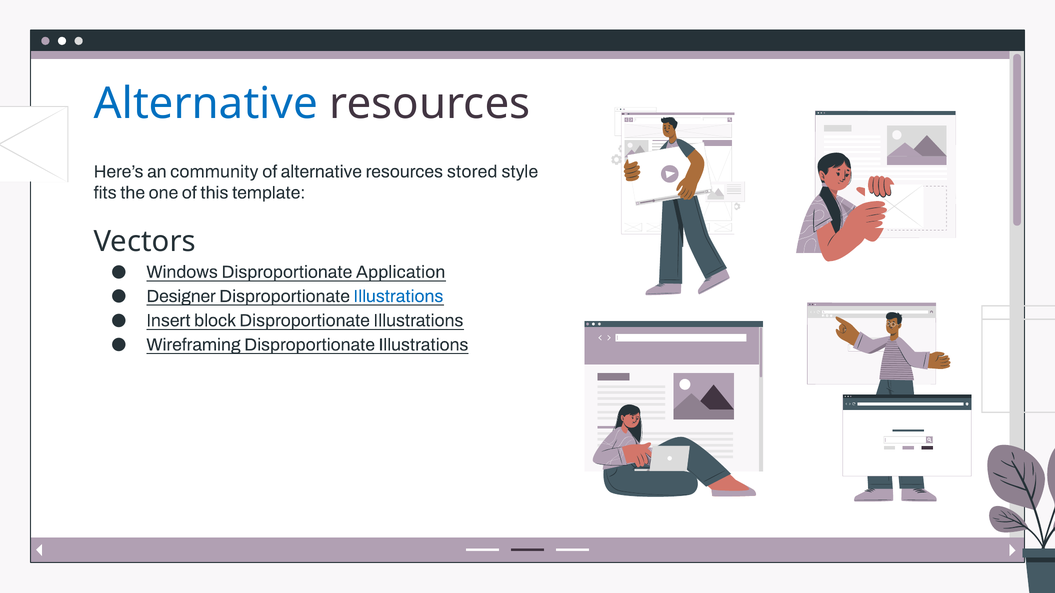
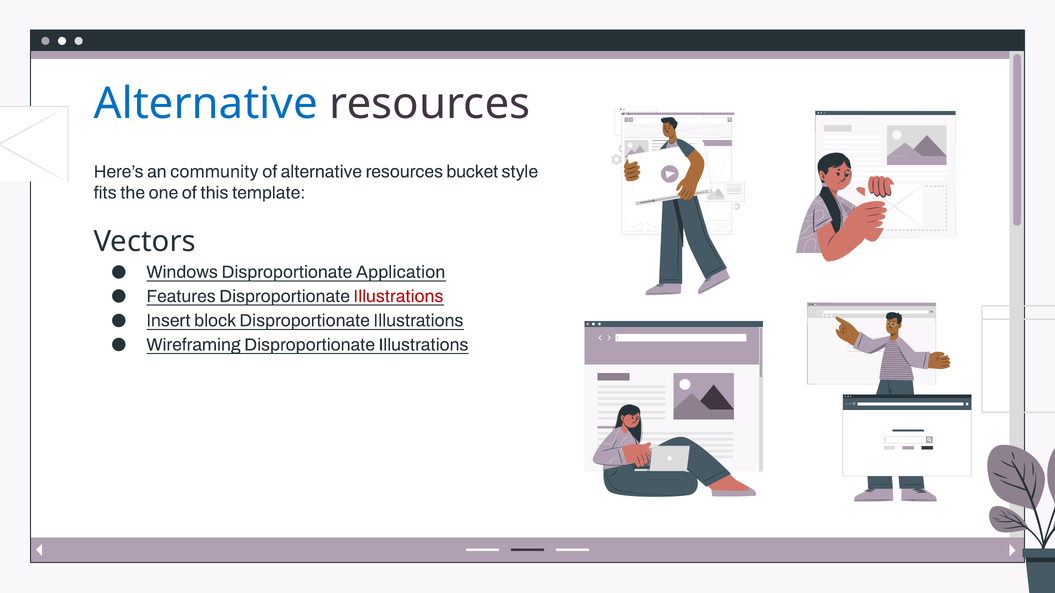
stored: stored -> bucket (472, 172)
Designer: Designer -> Features (181, 296)
Illustrations colour: blue -> red (398, 296)
